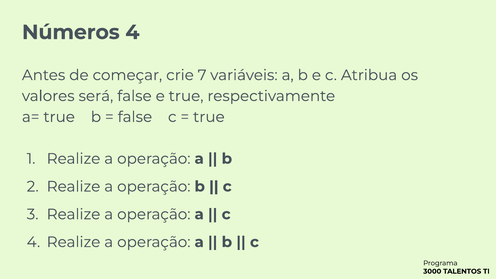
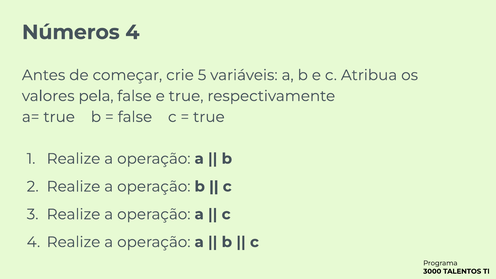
7: 7 -> 5 (202, 75)
será: será -> pela (96, 96)
